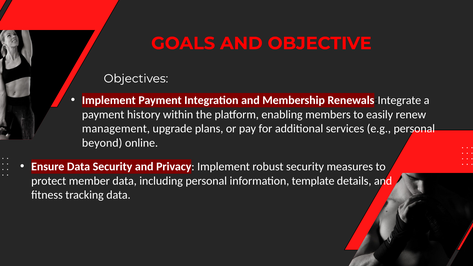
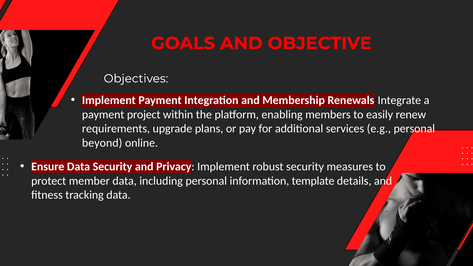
history: history -> project (144, 115)
management: management -> requirements (116, 129)
